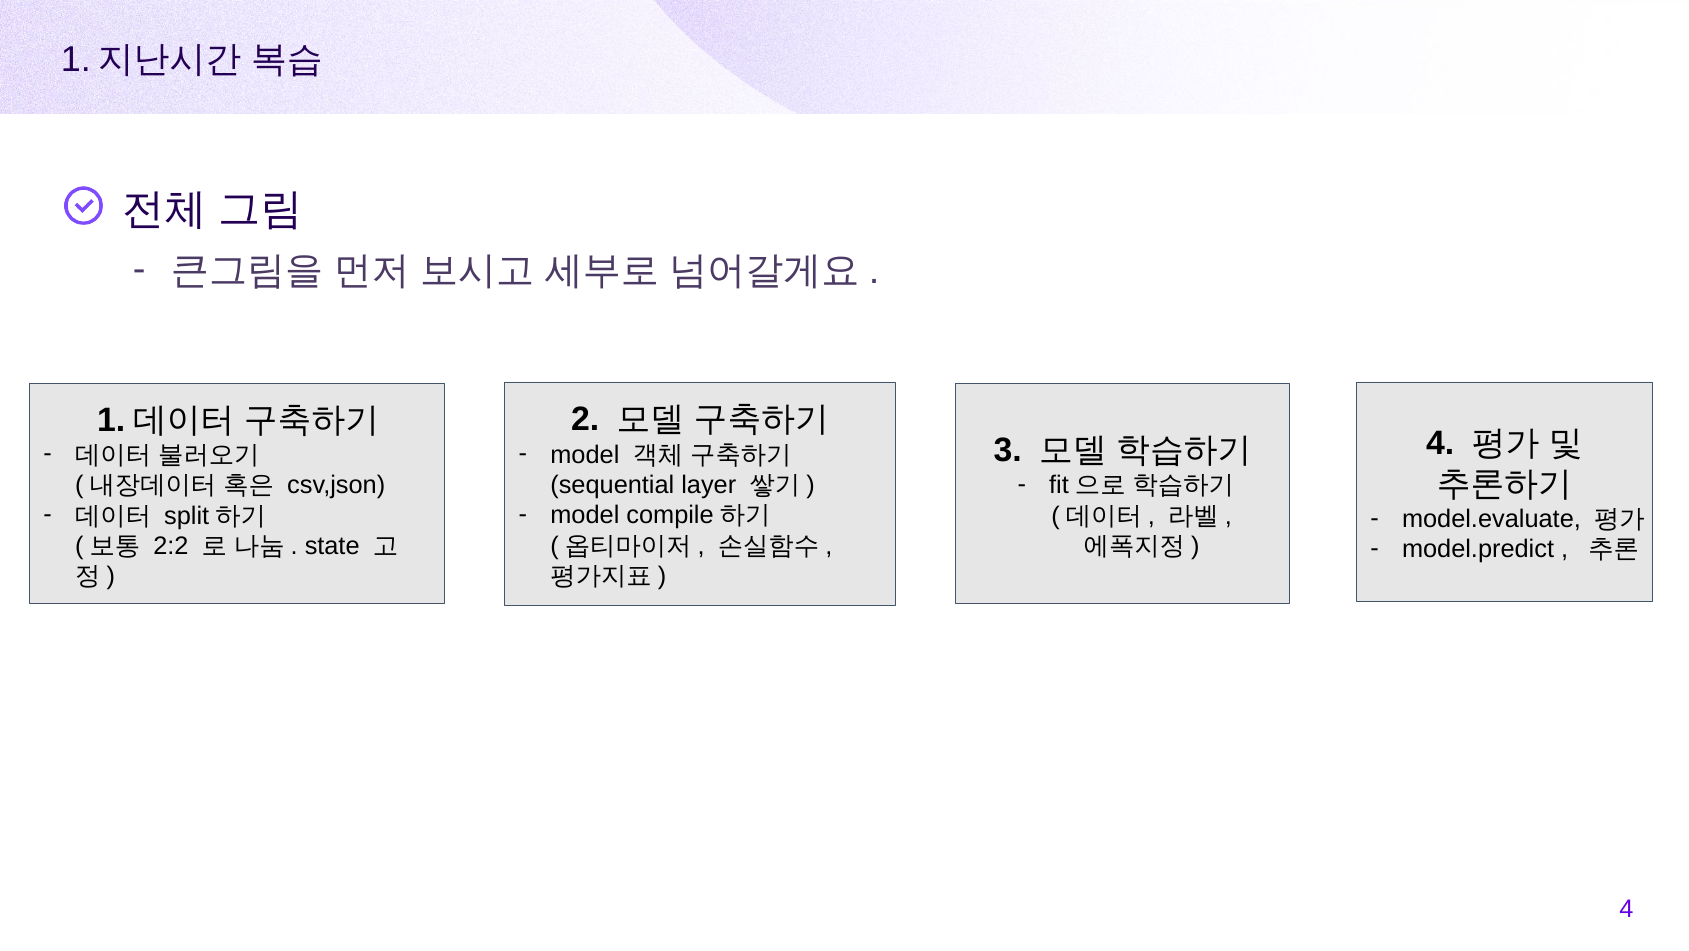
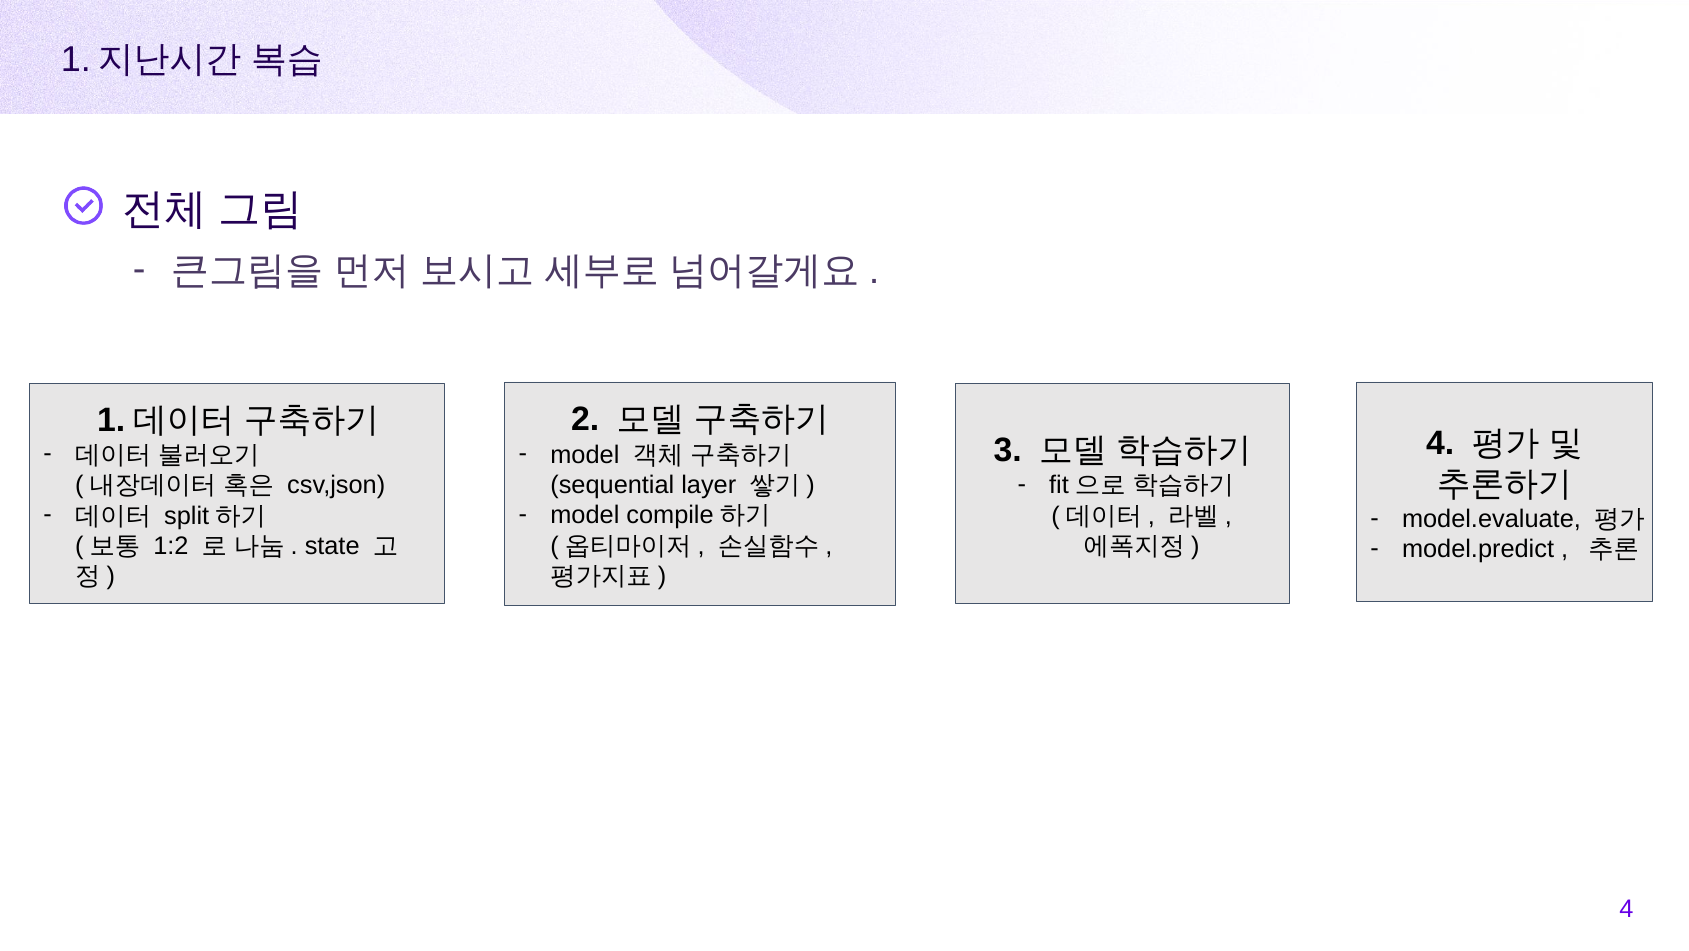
2:2: 2:2 -> 1:2 (171, 546)
